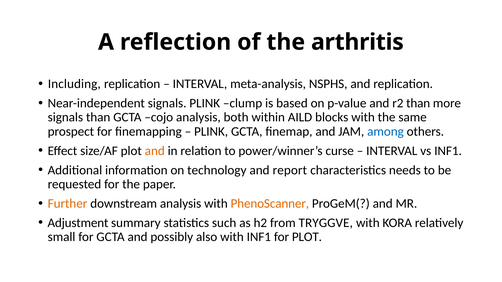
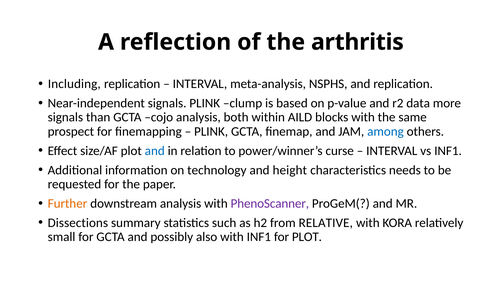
r2 than: than -> data (418, 103)
and colour: orange -> blue (155, 151)
report: report -> height (290, 170)
PhenoScanner colour: orange -> purple (270, 204)
Adjustment: Adjustment -> Dissections (78, 223)
TRYGGVE: TRYGGVE -> RELATIVE (326, 223)
